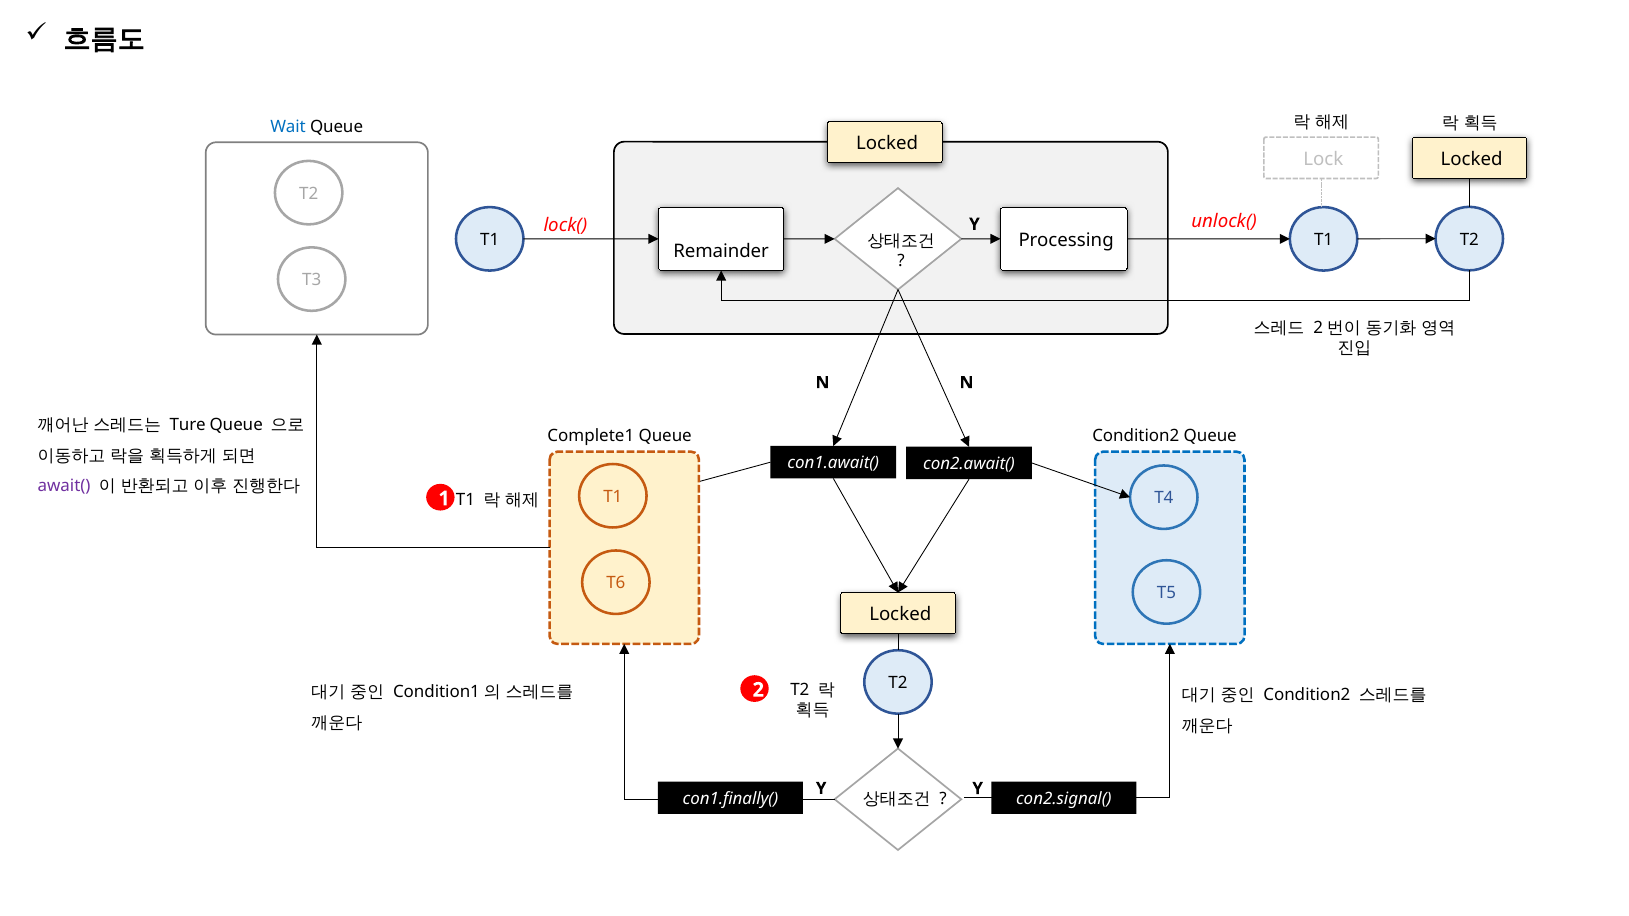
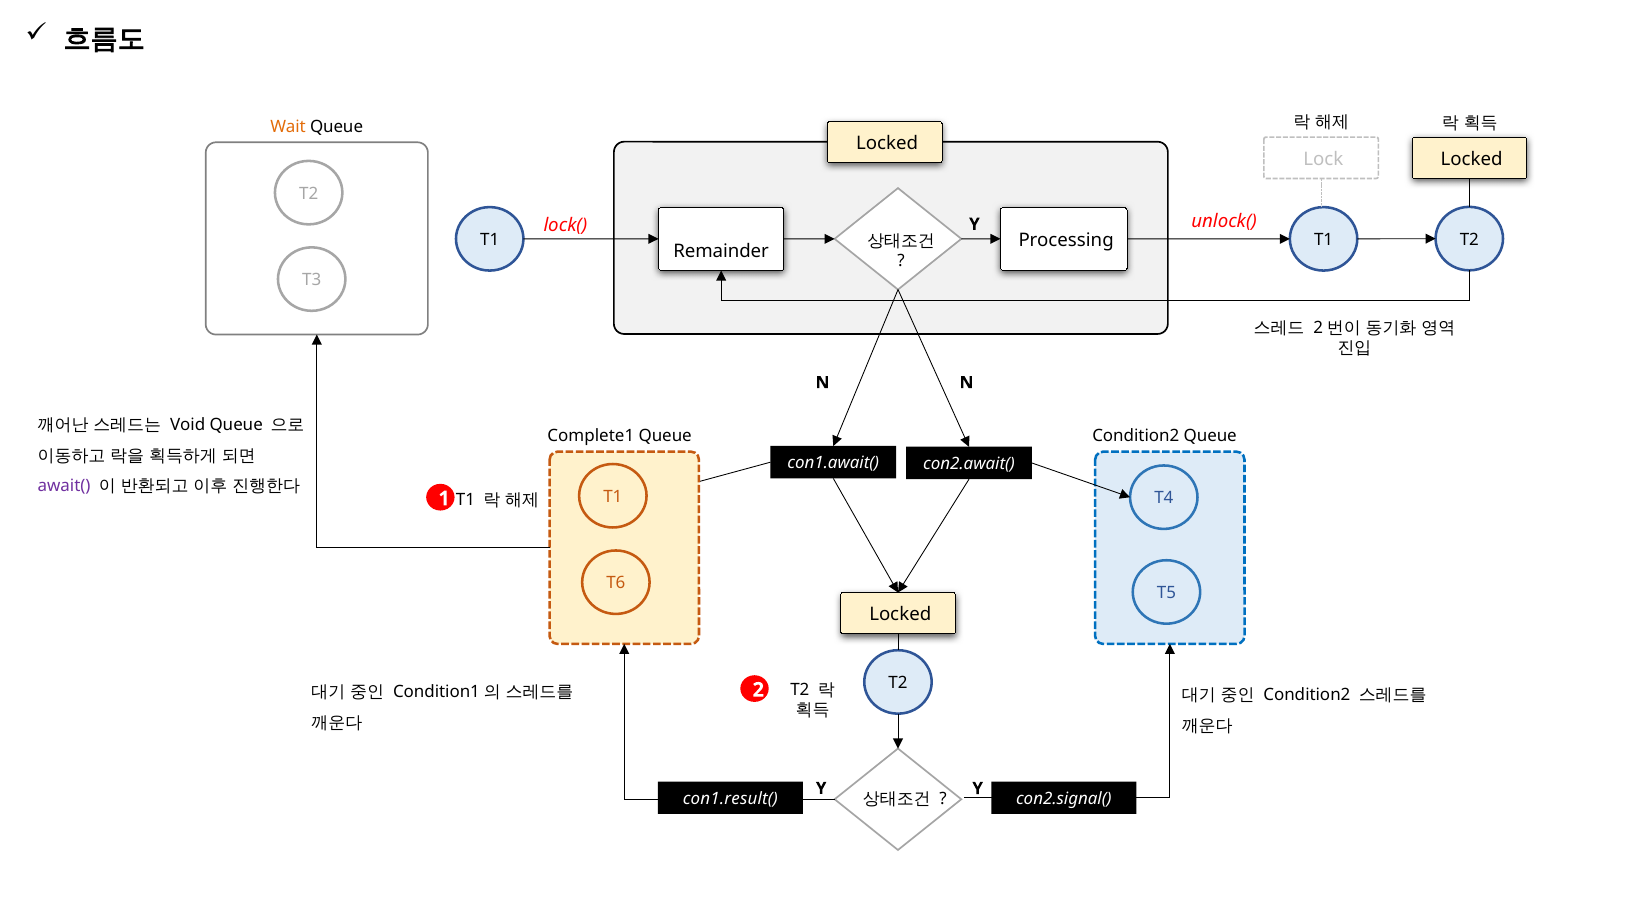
Wait colour: blue -> orange (288, 127)
Ture: Ture -> Void (188, 425)
con1.finally(: con1.finally( -> con1.result( (730, 799)
